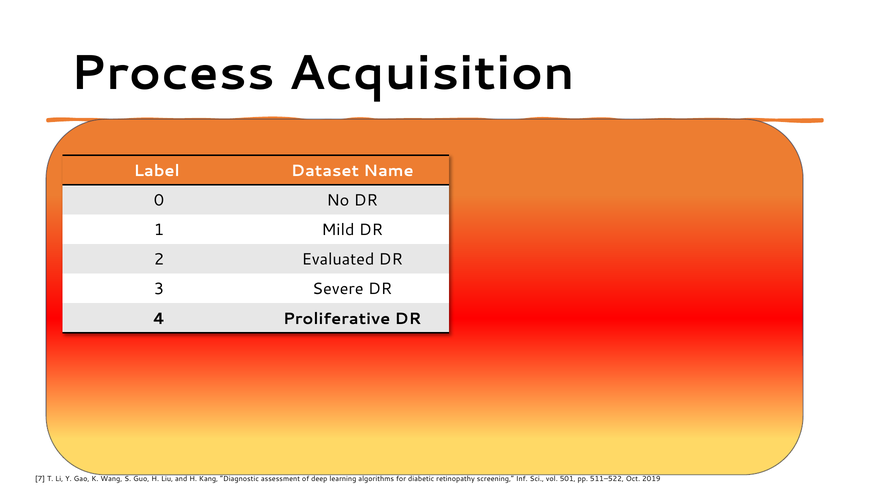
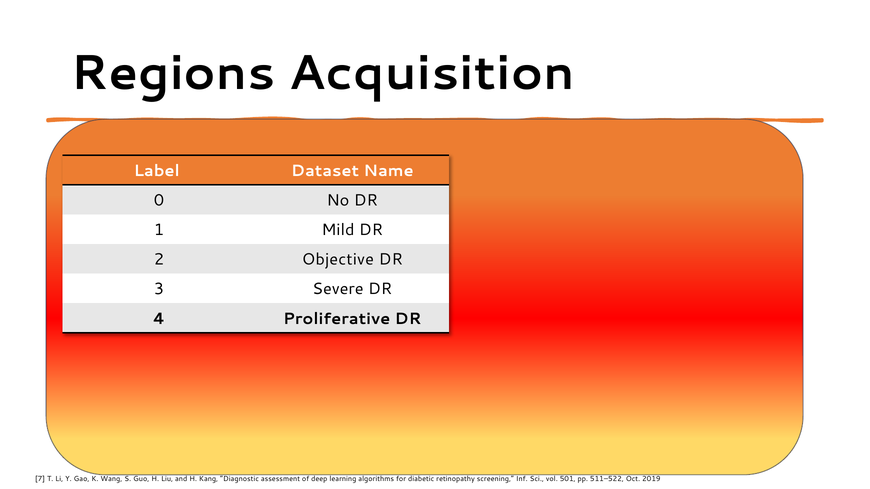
Process: Process -> Regions (173, 73)
Evaluated: Evaluated -> Objective (338, 260)
